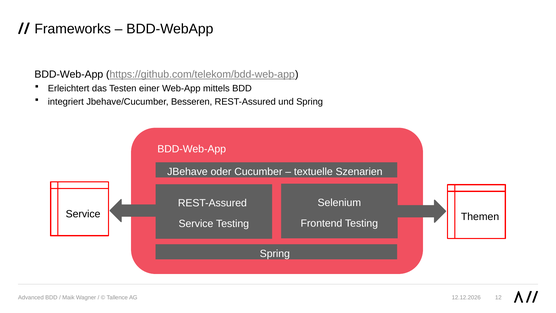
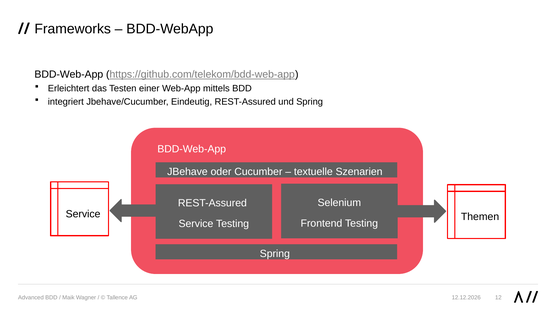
Besseren: Besseren -> Eindeutig (192, 102)
